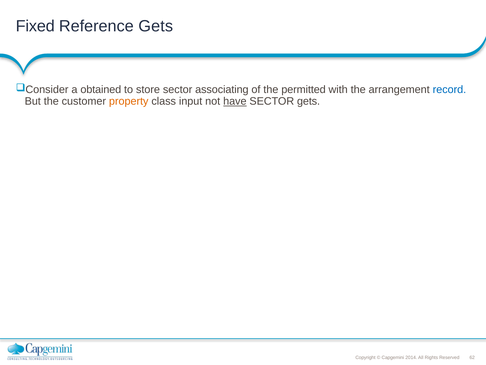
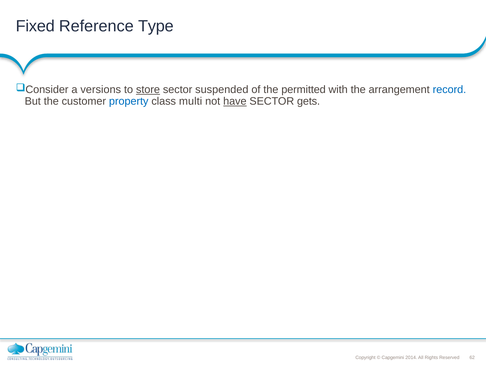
Reference Gets: Gets -> Type (156, 26)
obtained: obtained -> versions (101, 89)
store underline: none -> present (148, 89)
associating: associating -> suspended (222, 89)
property colour: orange -> blue (129, 101)
input: input -> multi (191, 101)
